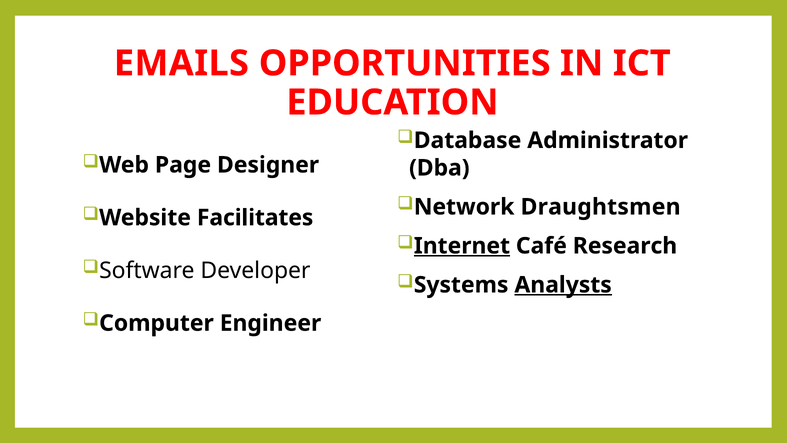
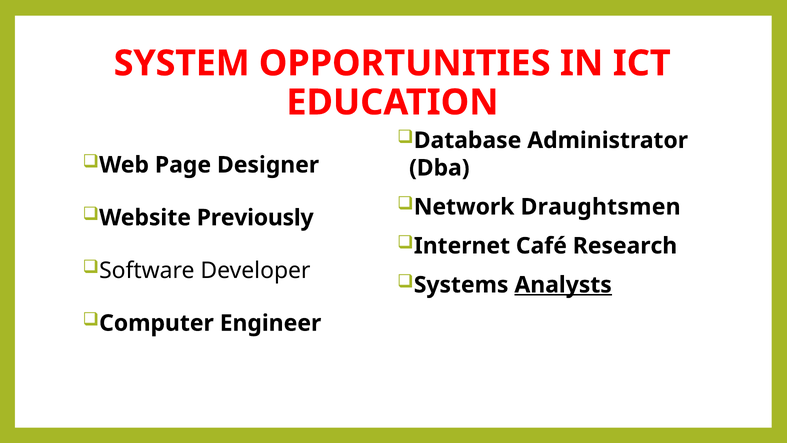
EMAILS: EMAILS -> SYSTEM (182, 63)
Facilitates: Facilitates -> Previously (255, 218)
Internet underline: present -> none (462, 246)
